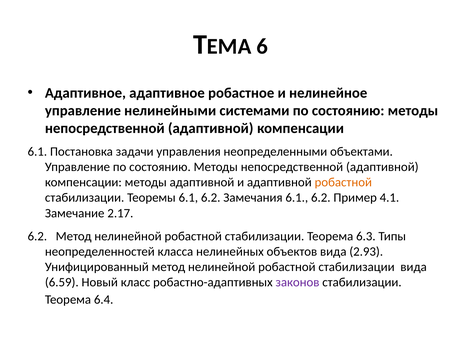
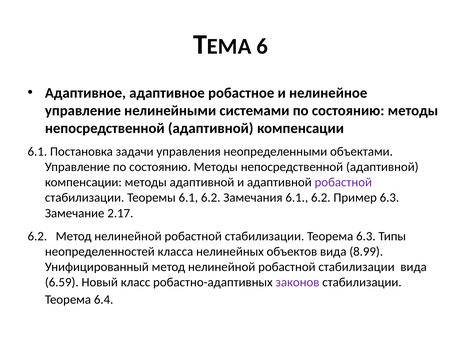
робастной colour: orange -> purple (343, 182)
Пример 4.1: 4.1 -> 6.3 (389, 198)
2.93: 2.93 -> 8.99 (366, 251)
